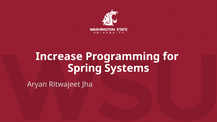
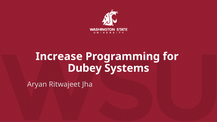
Spring: Spring -> Dubey (85, 68)
